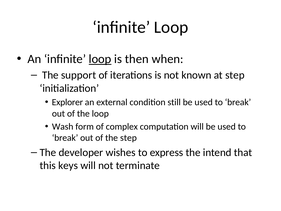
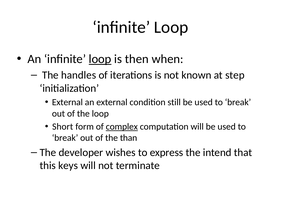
support: support -> handles (79, 75)
Explorer: Explorer -> External (67, 102)
Wash: Wash -> Short (63, 126)
complex underline: none -> present (122, 126)
the step: step -> than (129, 138)
